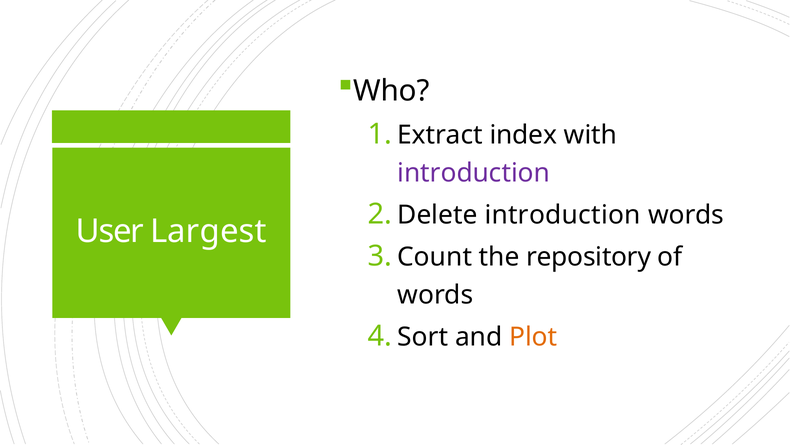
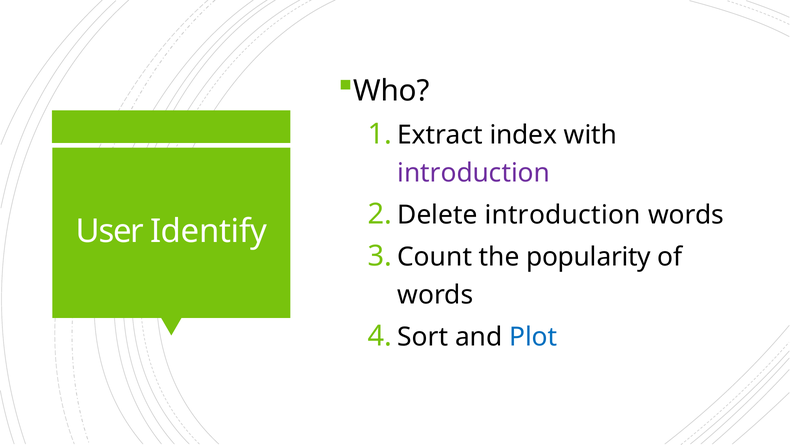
Largest: Largest -> Identify (208, 231)
repository: repository -> popularity (589, 257)
Plot colour: orange -> blue (533, 337)
